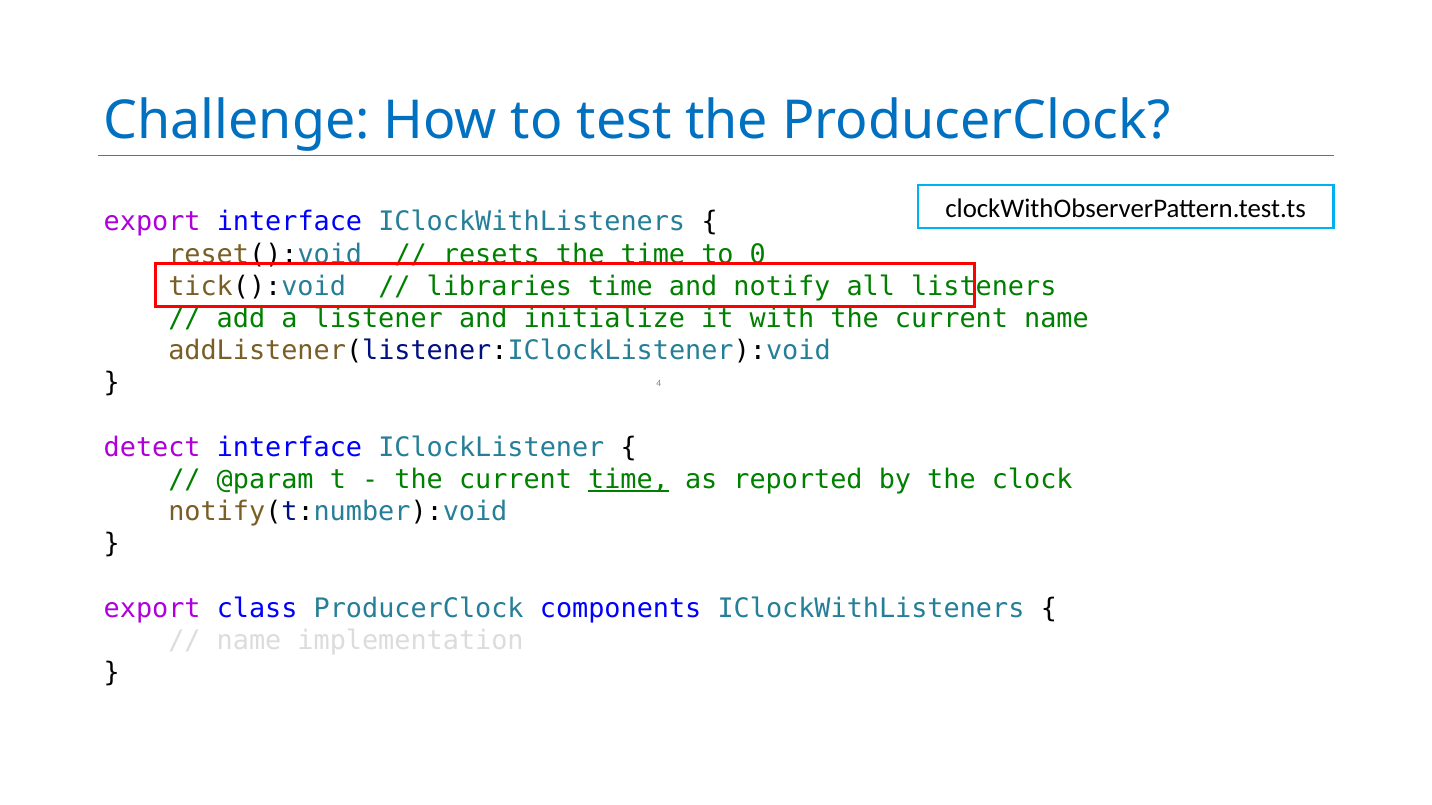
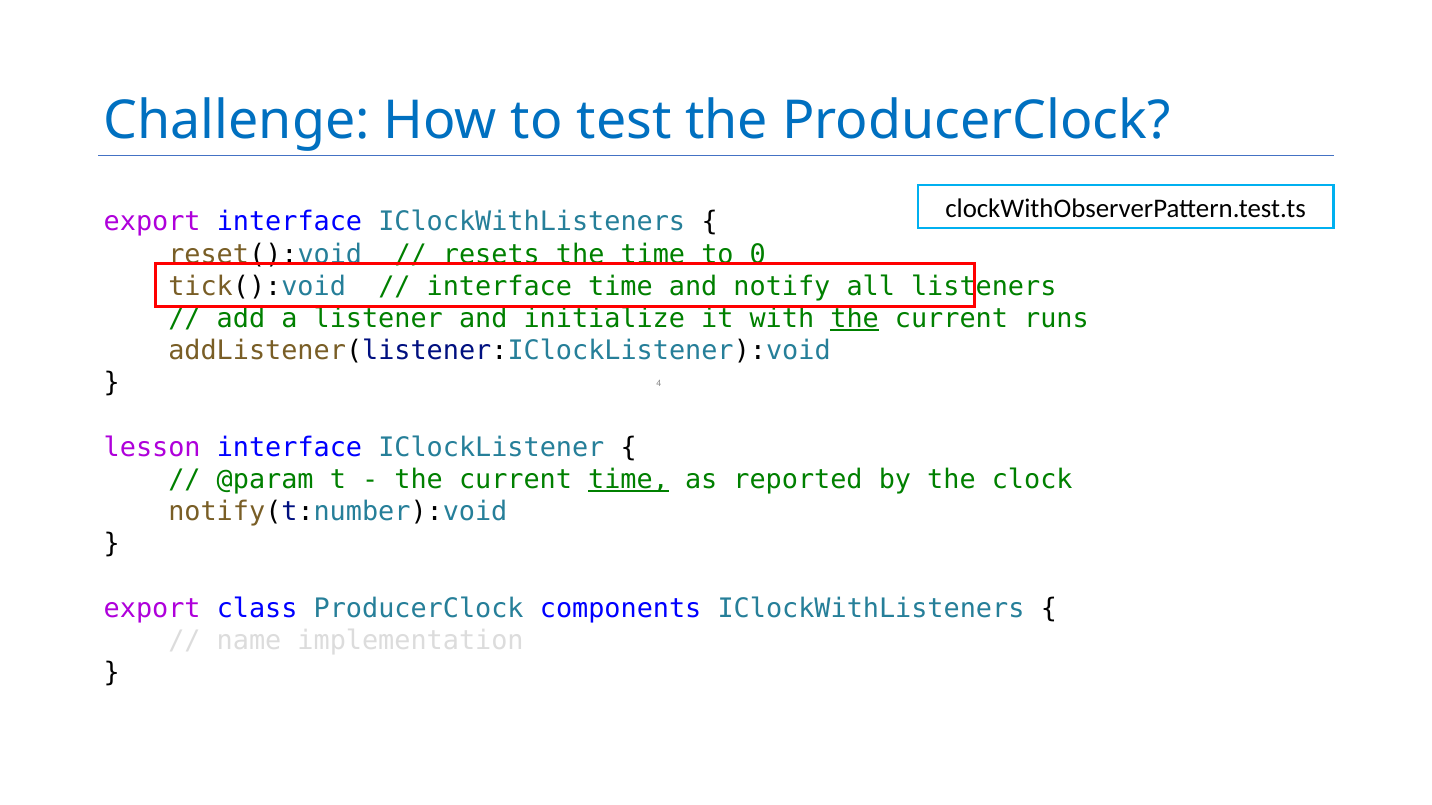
libraries: libraries -> interface (499, 287)
the underline: none -> present (855, 319)
current name: name -> runs (1056, 319)
detect: detect -> lesson (152, 448)
